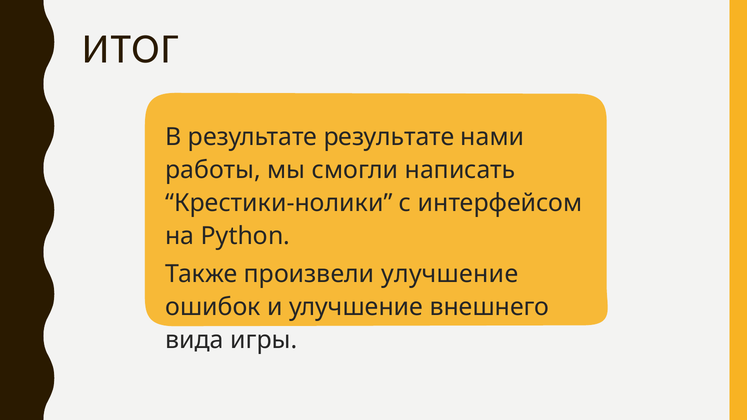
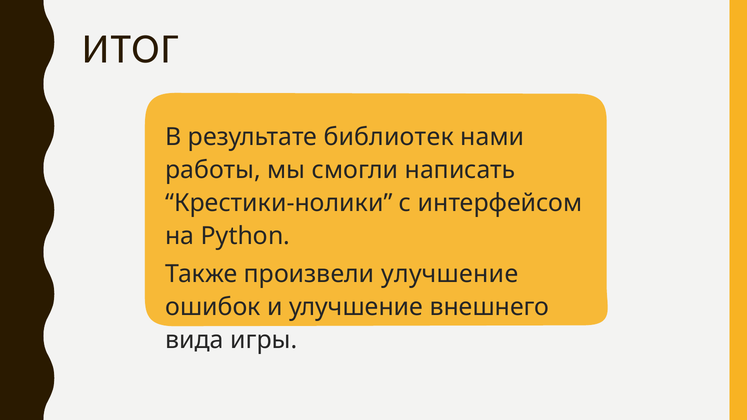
результате результате: результате -> библиотек (389, 137)
